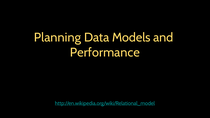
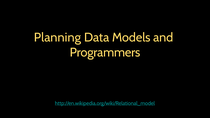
Performance: Performance -> Programmers (105, 53)
